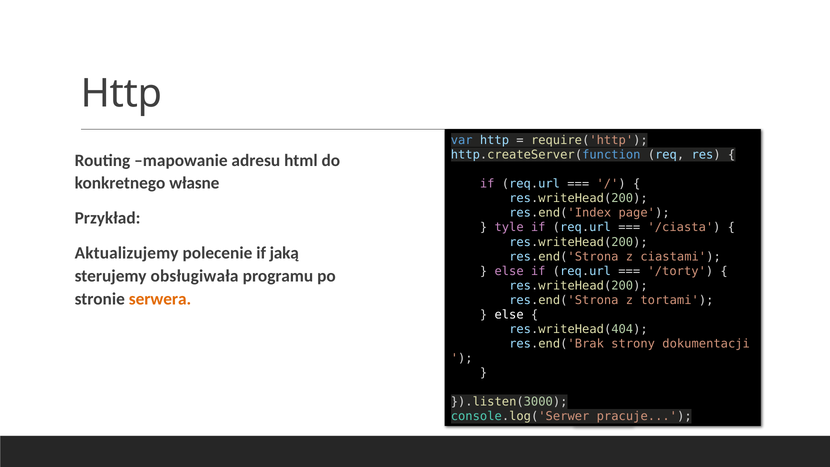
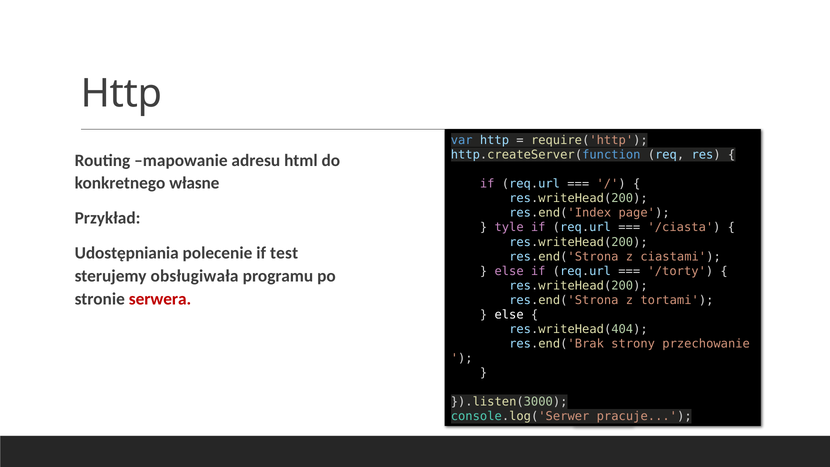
Aktualizujemy: Aktualizujemy -> Udostępniania (127, 253)
jaką: jaką -> test (284, 253)
serwera colour: orange -> red (160, 299)
dokumentacji: dokumentacji -> przechowanie (706, 344)
